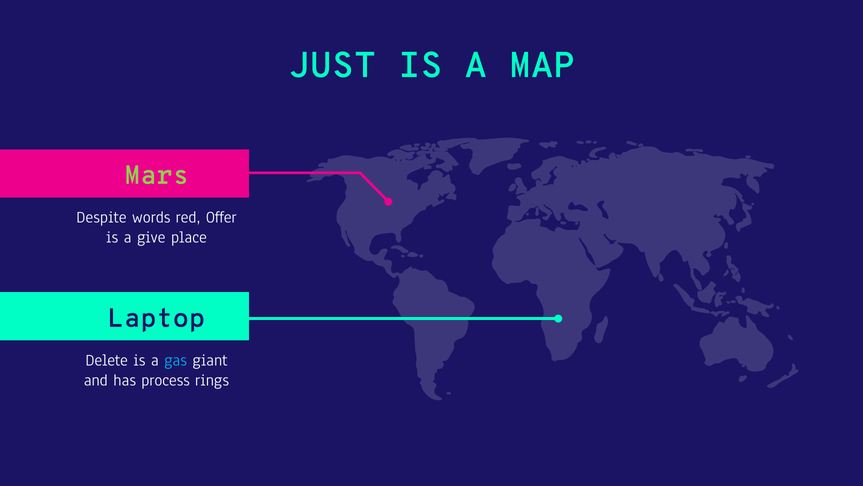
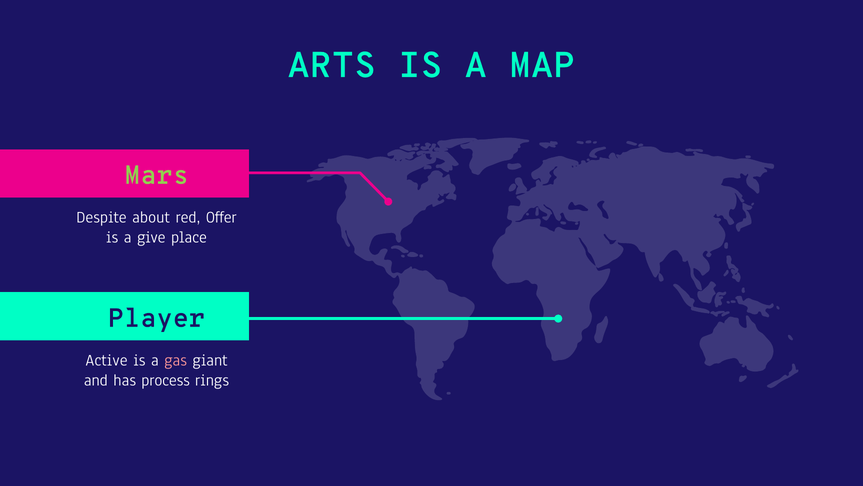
JUST: JUST -> ARTS (332, 65)
words: words -> about (151, 217)
Laptop: Laptop -> Player (157, 318)
Delete: Delete -> Active (106, 360)
gas colour: light blue -> pink (176, 360)
